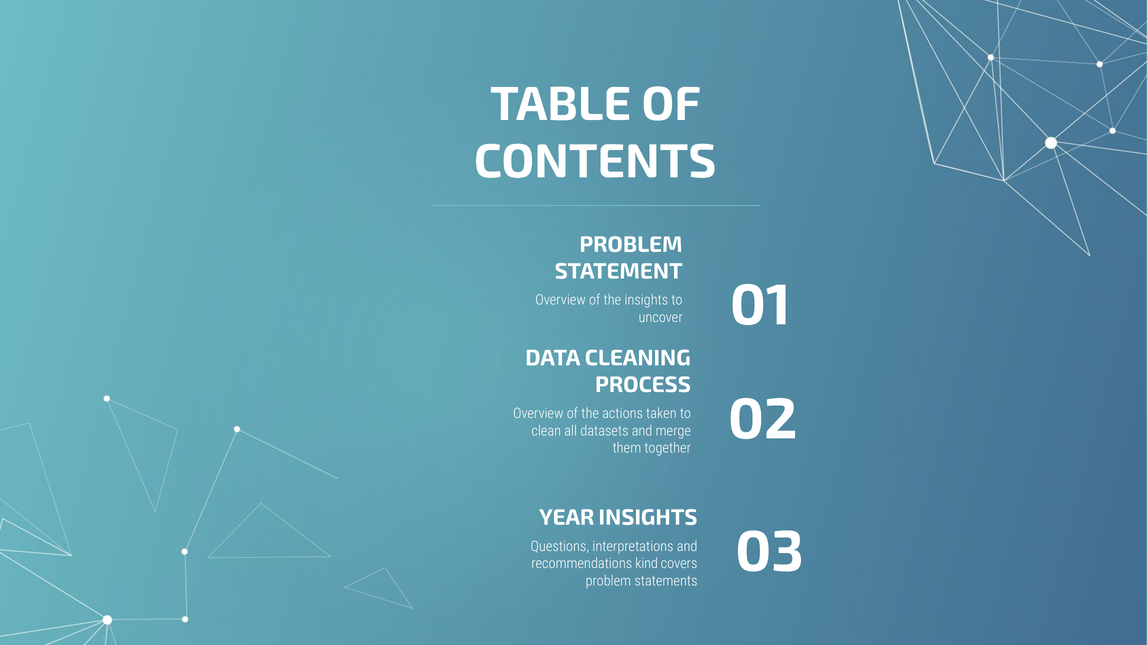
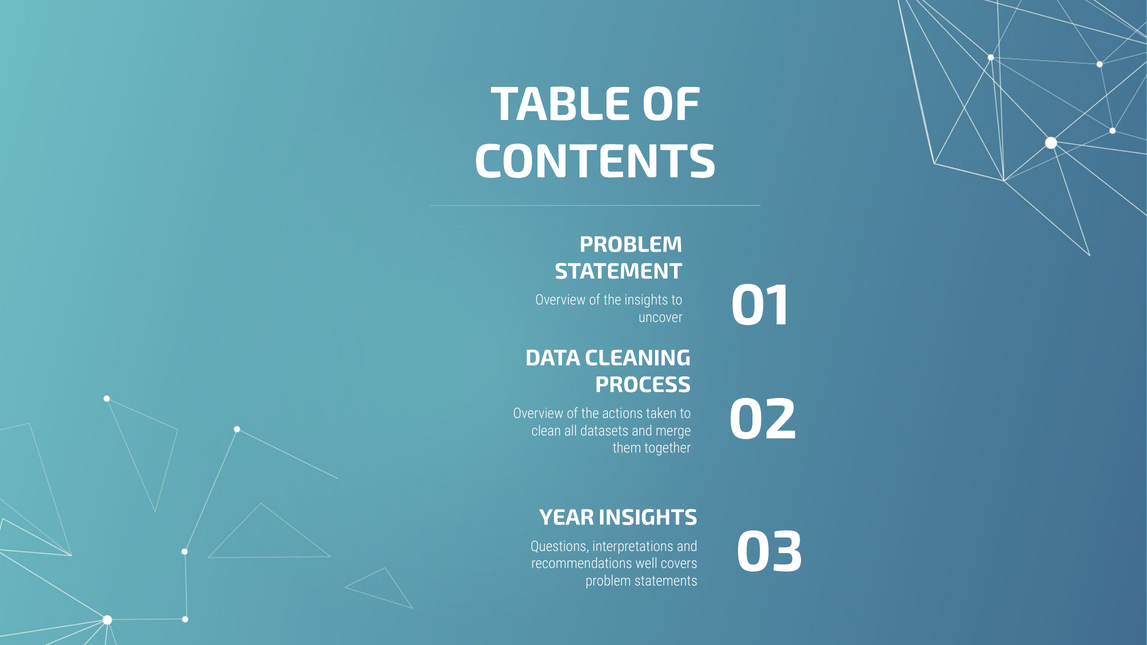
kind: kind -> well (646, 564)
